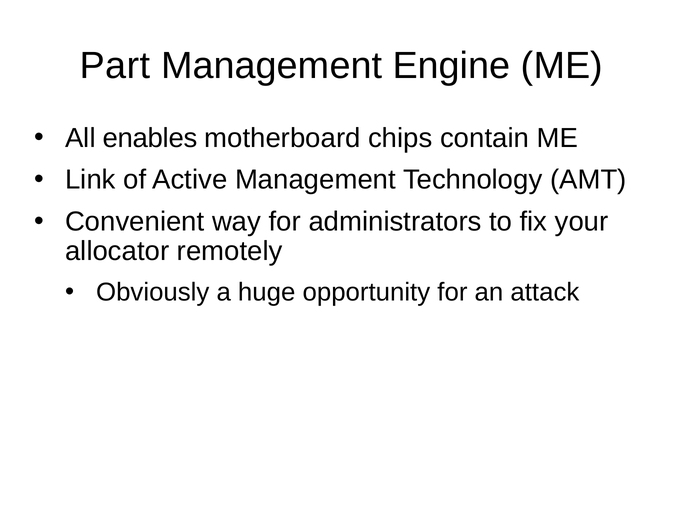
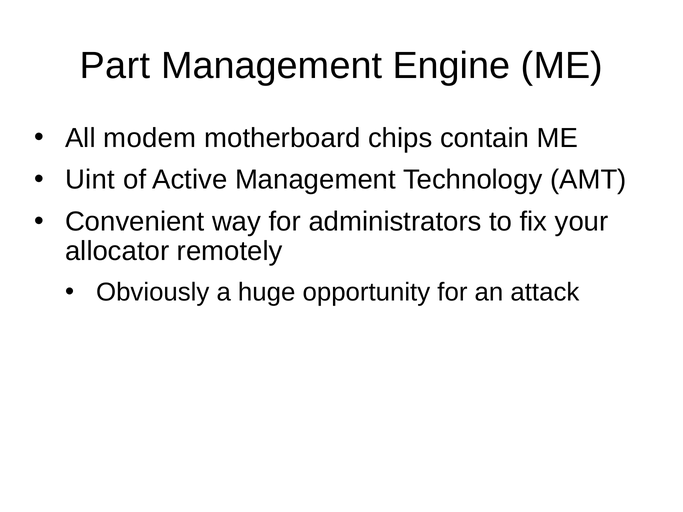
enables: enables -> modem (150, 138)
Link: Link -> Uint (90, 180)
